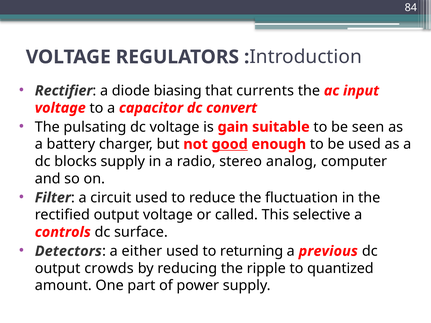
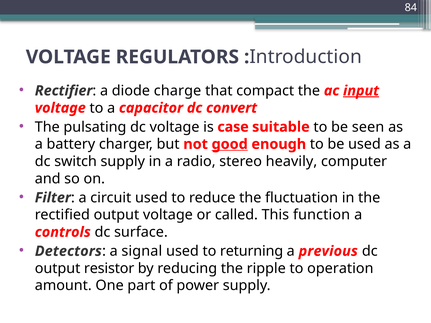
biasing: biasing -> charge (178, 91)
currents: currents -> compact (265, 91)
input underline: none -> present (361, 91)
gain: gain -> case (233, 127)
blocks: blocks -> switch (76, 162)
analog: analog -> heavily (291, 162)
selective: selective -> function (322, 215)
either: either -> signal (142, 251)
crowds: crowds -> resistor (109, 269)
quantized: quantized -> operation (340, 269)
